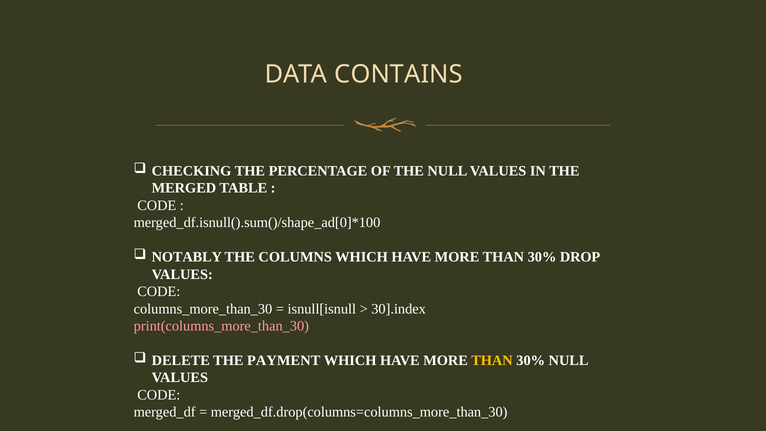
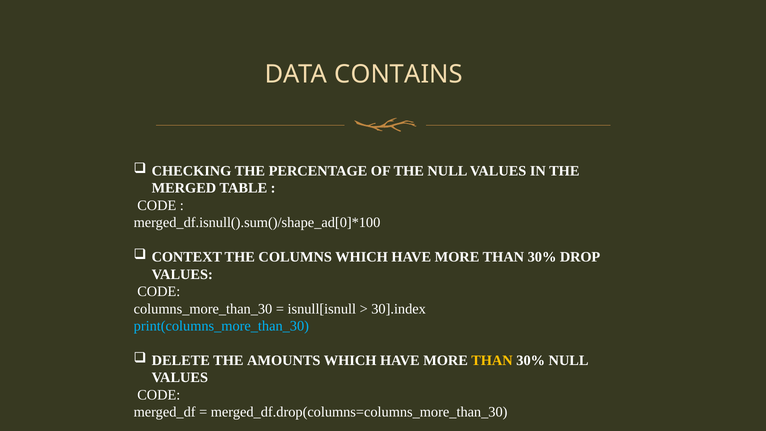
NOTABLY: NOTABLY -> CONTEXT (187, 257)
print(columns_more_than_30 colour: pink -> light blue (221, 326)
PAYMENT: PAYMENT -> AMOUNTS (284, 360)
